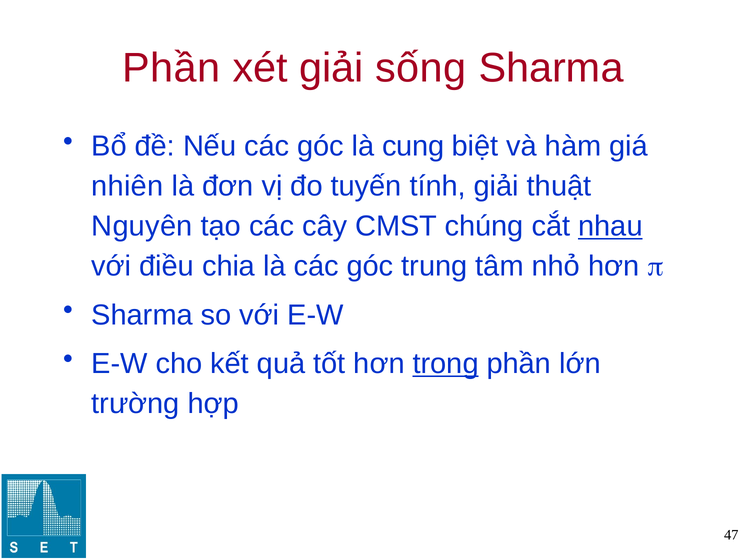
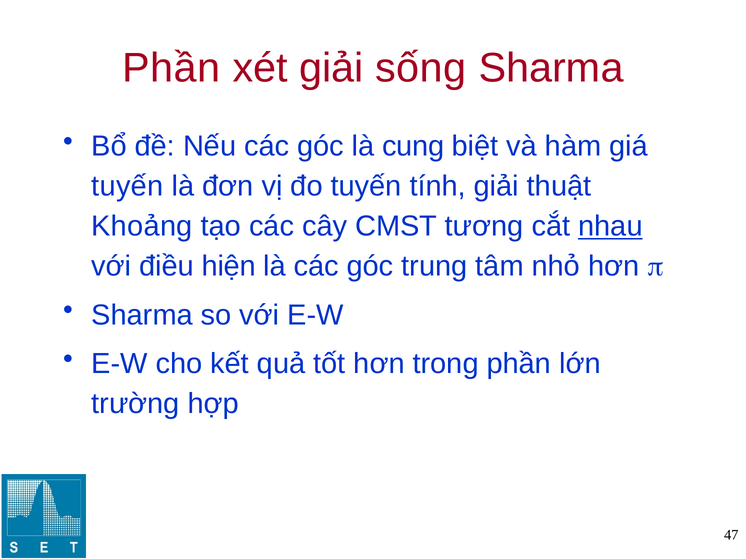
nhiên: nhiên -> tuyến (127, 187)
Nguyên: Nguyên -> Khoảng (142, 227)
chúng: chúng -> tương (484, 227)
chia: chia -> hiện (229, 267)
trong underline: present -> none (446, 364)
